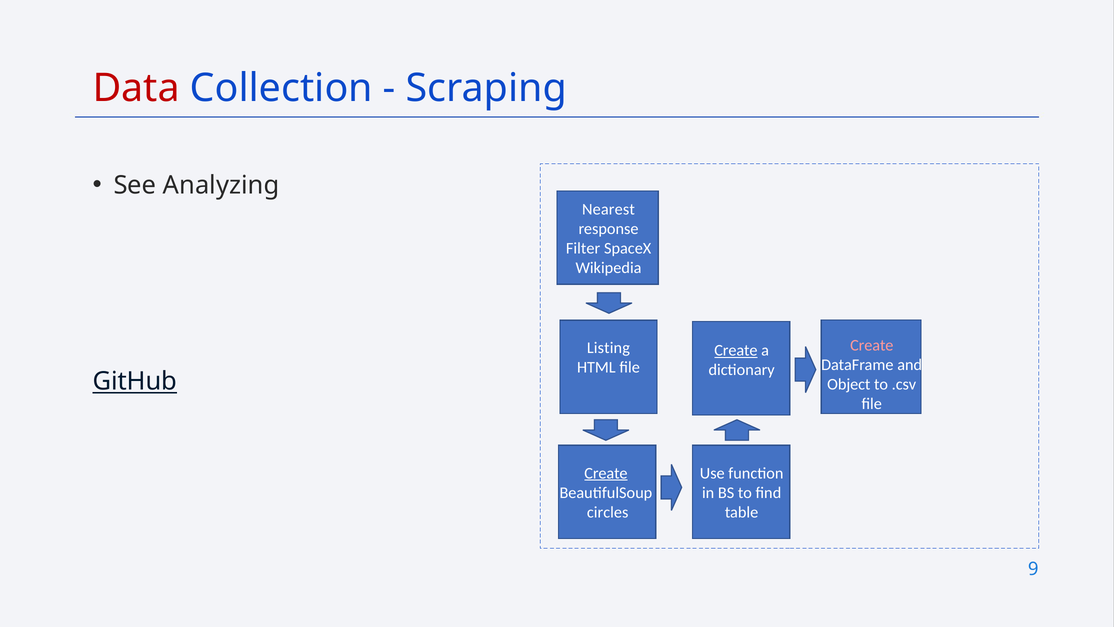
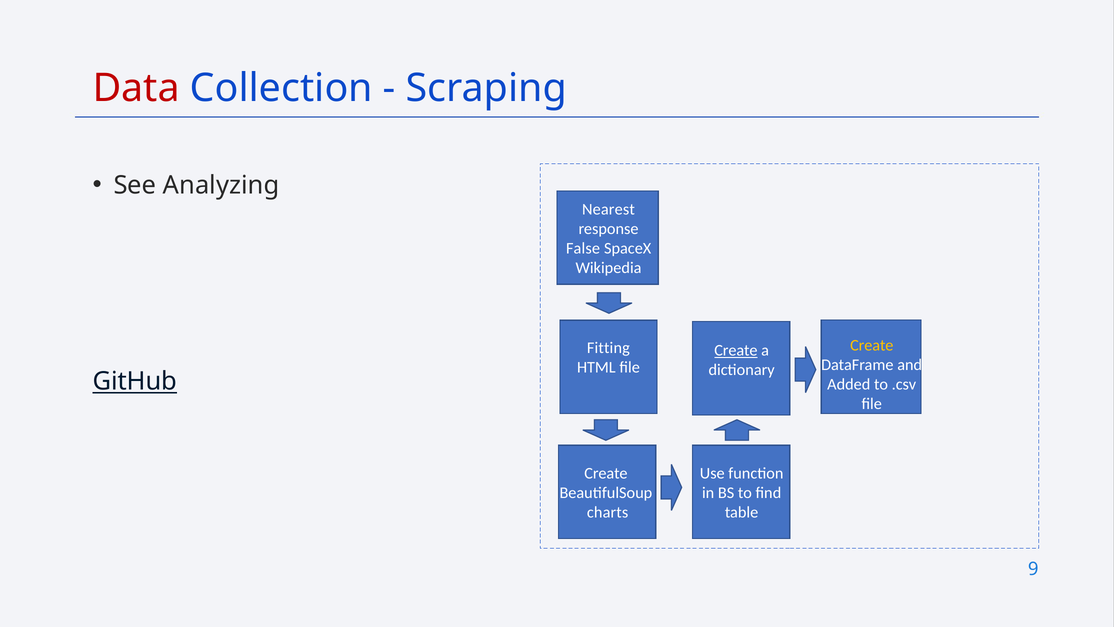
Filter: Filter -> False (583, 248)
Create colour: pink -> yellow (872, 345)
Listing: Listing -> Fitting (608, 348)
Object: Object -> Added (849, 384)
Create underline: present -> none (606, 473)
circles: circles -> charts (608, 512)
